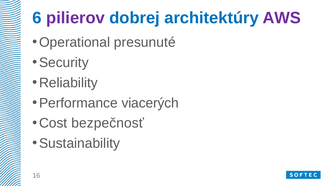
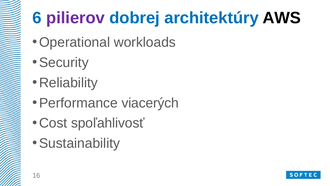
AWS colour: purple -> black (282, 18)
presunuté: presunuté -> workloads (145, 42)
bezpečnosť: bezpečnosť -> spoľahlivosť (108, 123)
